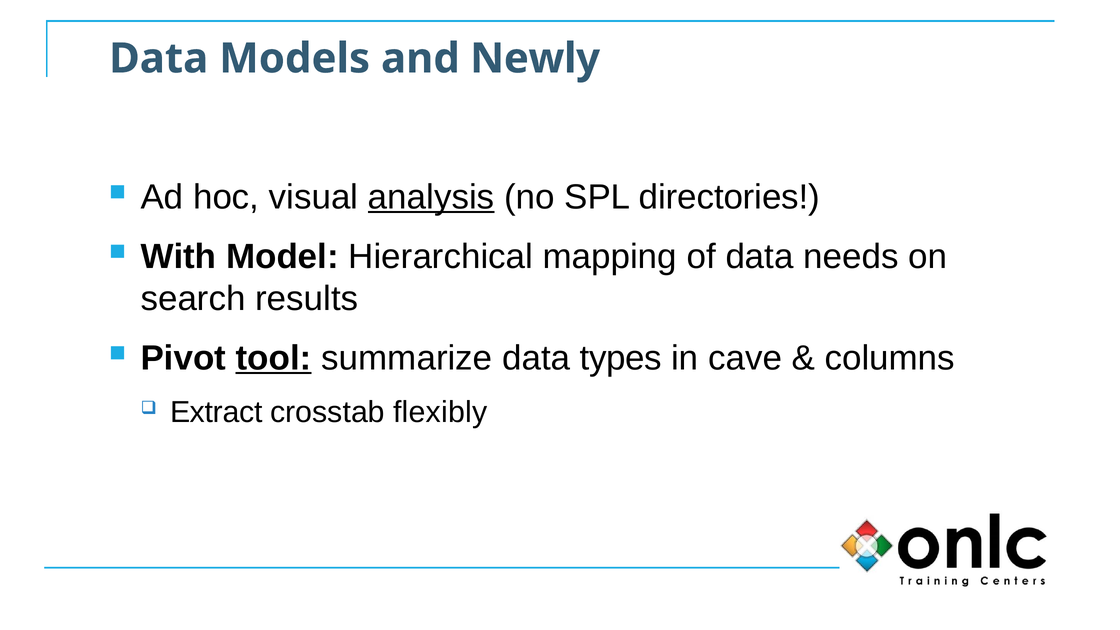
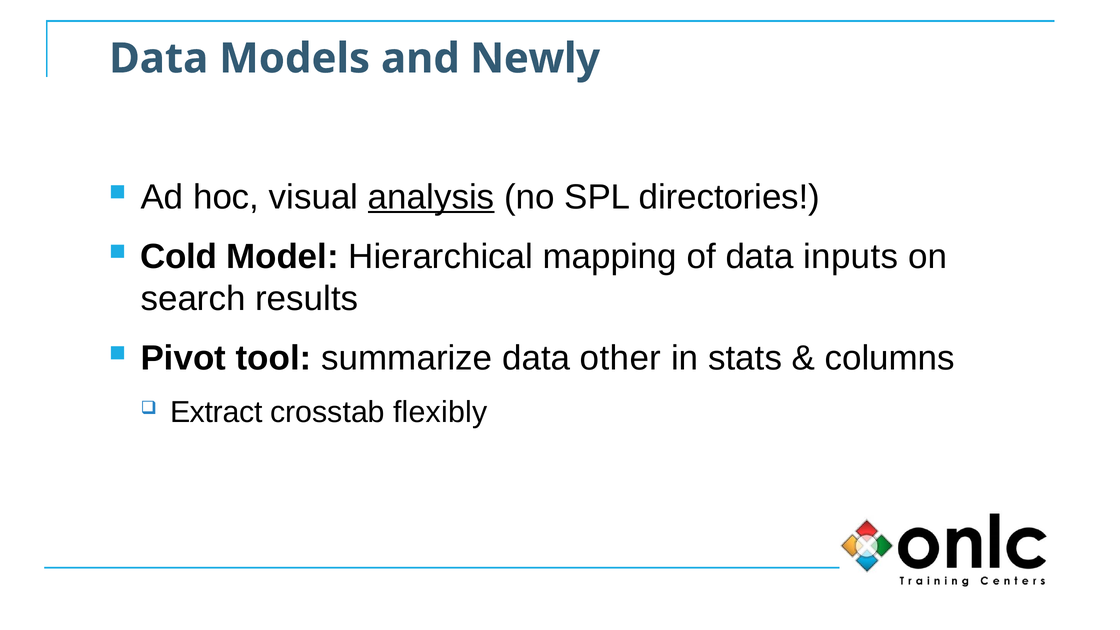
With: With -> Cold (179, 257)
needs: needs -> inputs (851, 257)
tool underline: present -> none (274, 358)
types: types -> other (621, 358)
cave: cave -> stats (745, 358)
